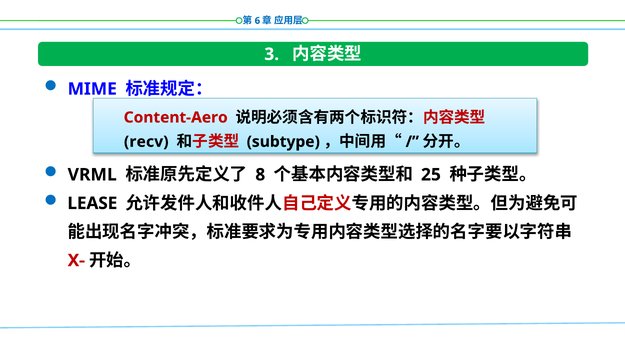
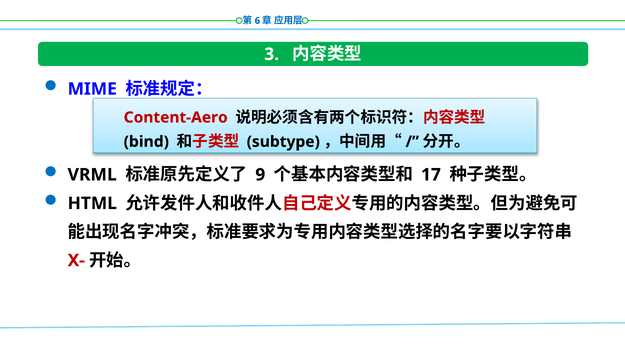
recv: recv -> bind (146, 142)
8: 8 -> 9 (260, 175)
25: 25 -> 17 (431, 175)
LEASE: LEASE -> HTML (92, 204)
